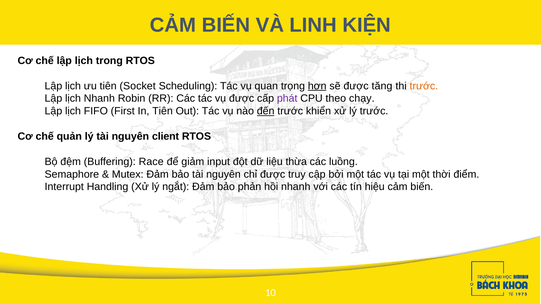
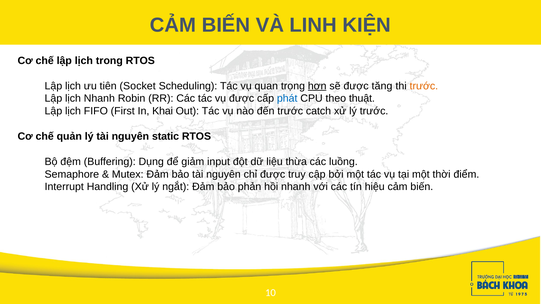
phát colour: purple -> blue (287, 99)
chạy: chạy -> thuật (362, 99)
In Tiên: Tiên -> Khai (163, 111)
đến underline: present -> none (266, 111)
khiển: khiển -> catch (319, 111)
client: client -> static (166, 137)
Race: Race -> Dụng (151, 162)
